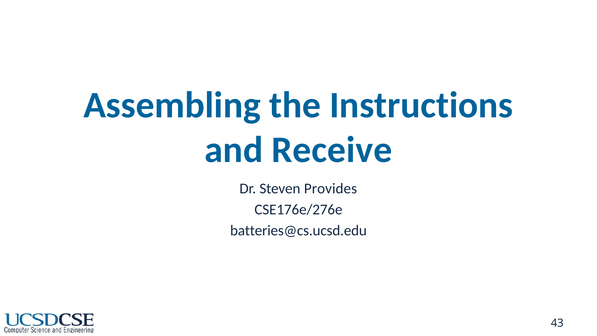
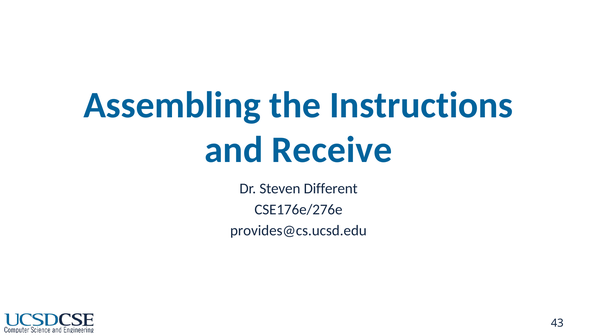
Provides: Provides -> Different (331, 189)
batteries@cs.ucsd.edu: batteries@cs.ucsd.edu -> provides@cs.ucsd.edu (298, 230)
